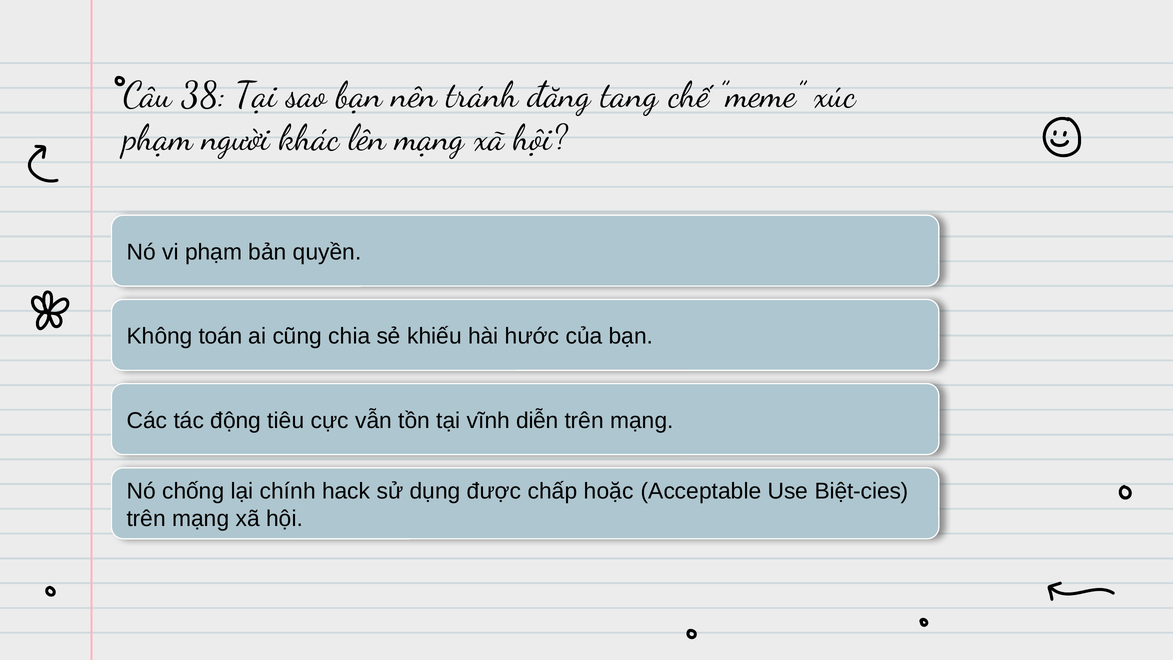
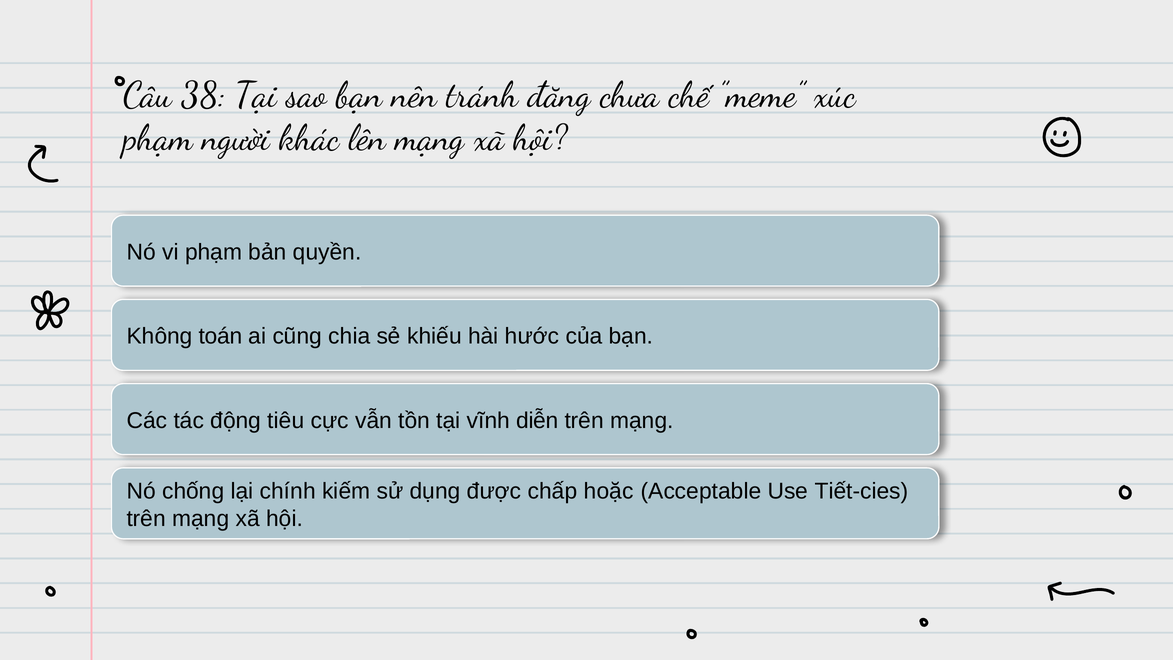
tang: tang -> chưa (630, 95)
hack: hack -> kiếm (346, 491)
Biệt-cies: Biệt-cies -> Tiết-cies (862, 491)
